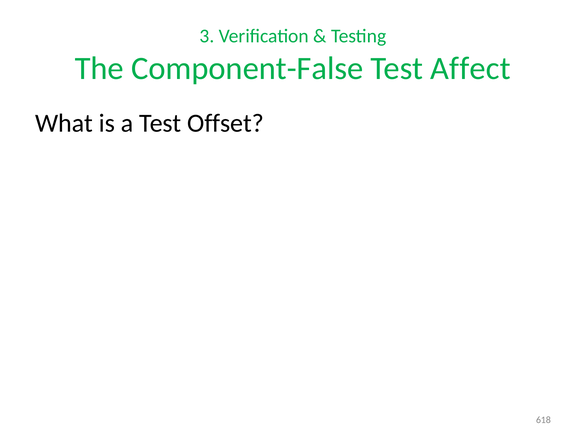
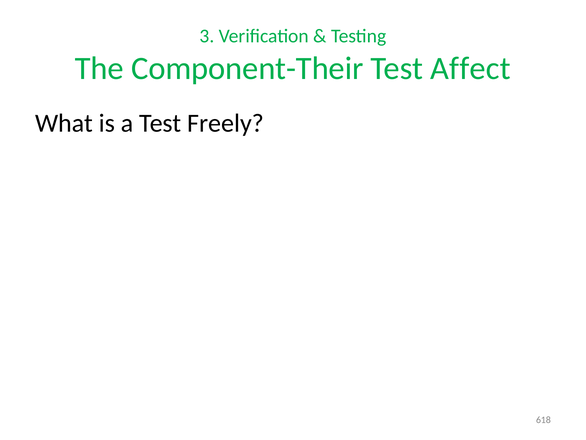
Component-False: Component-False -> Component-Their (247, 68)
Offset: Offset -> Freely (226, 123)
